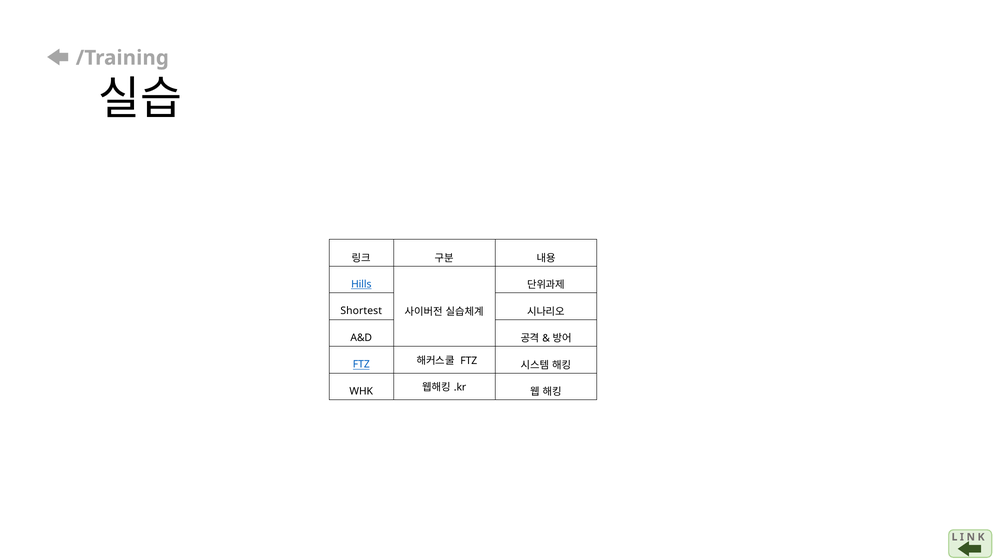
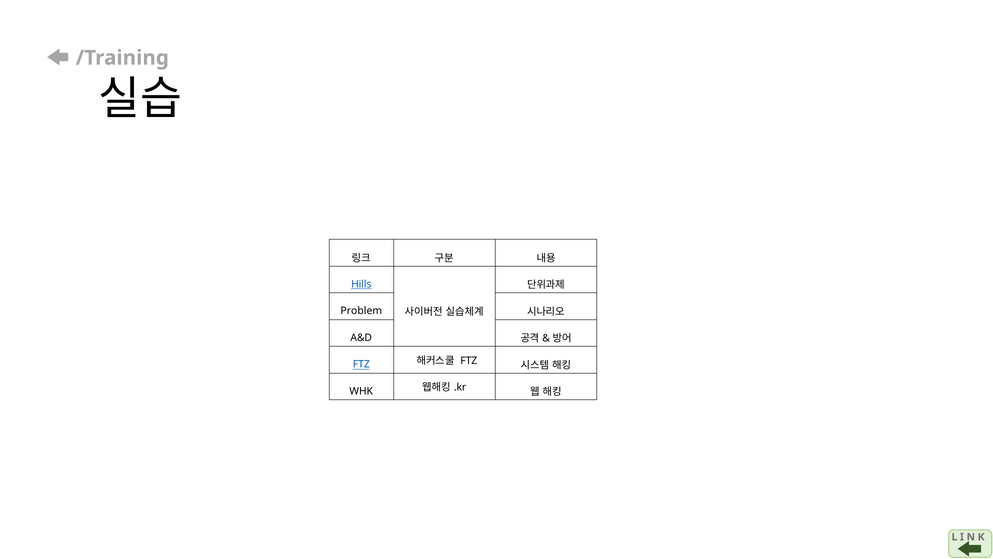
Shortest: Shortest -> Problem (361, 311)
